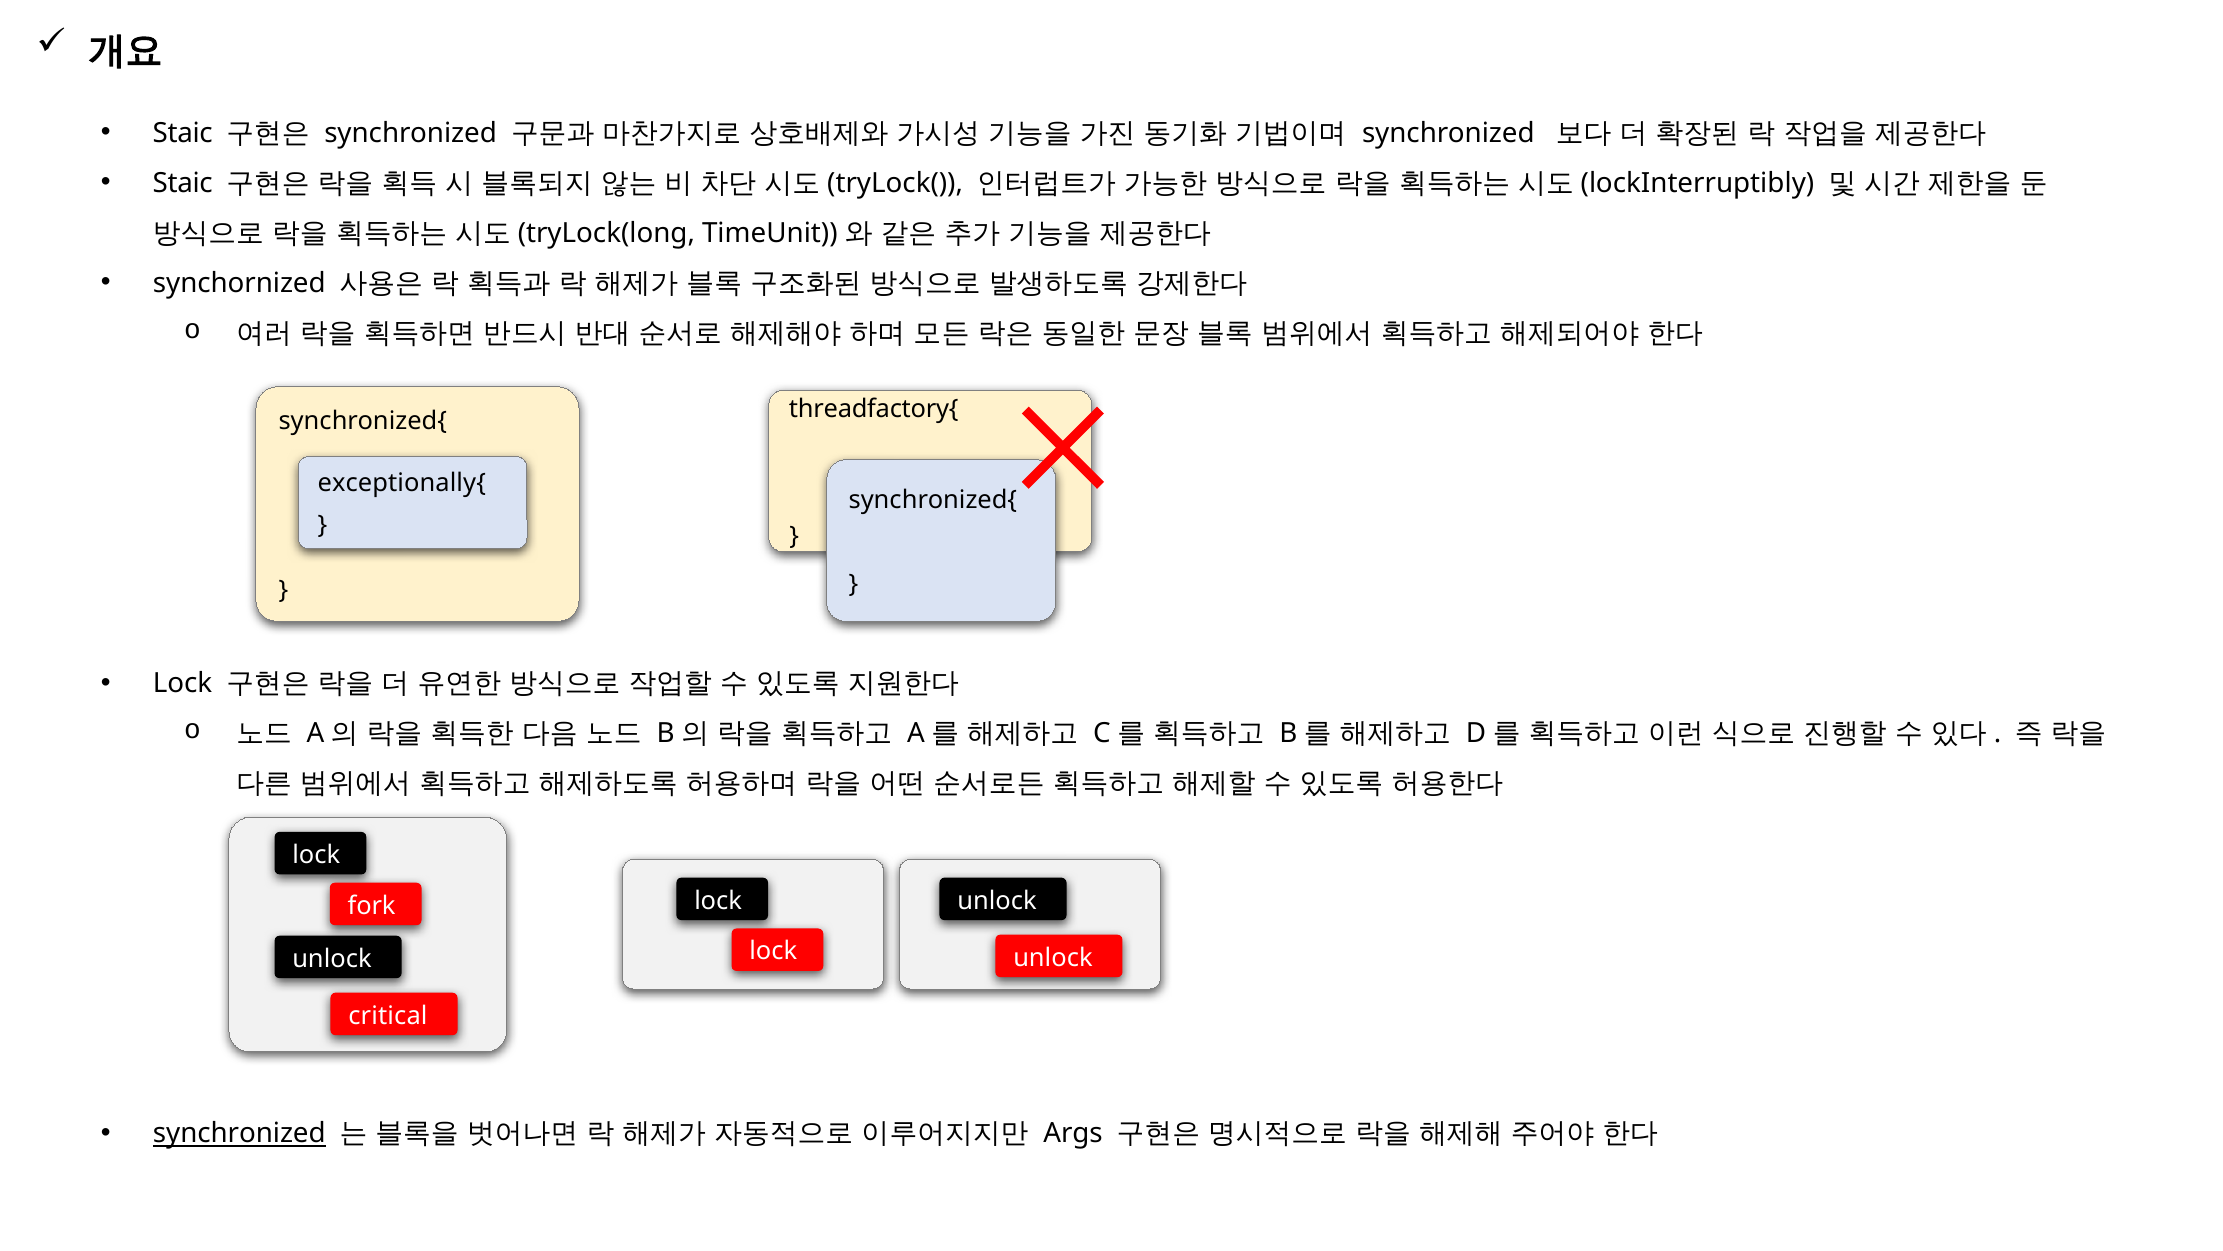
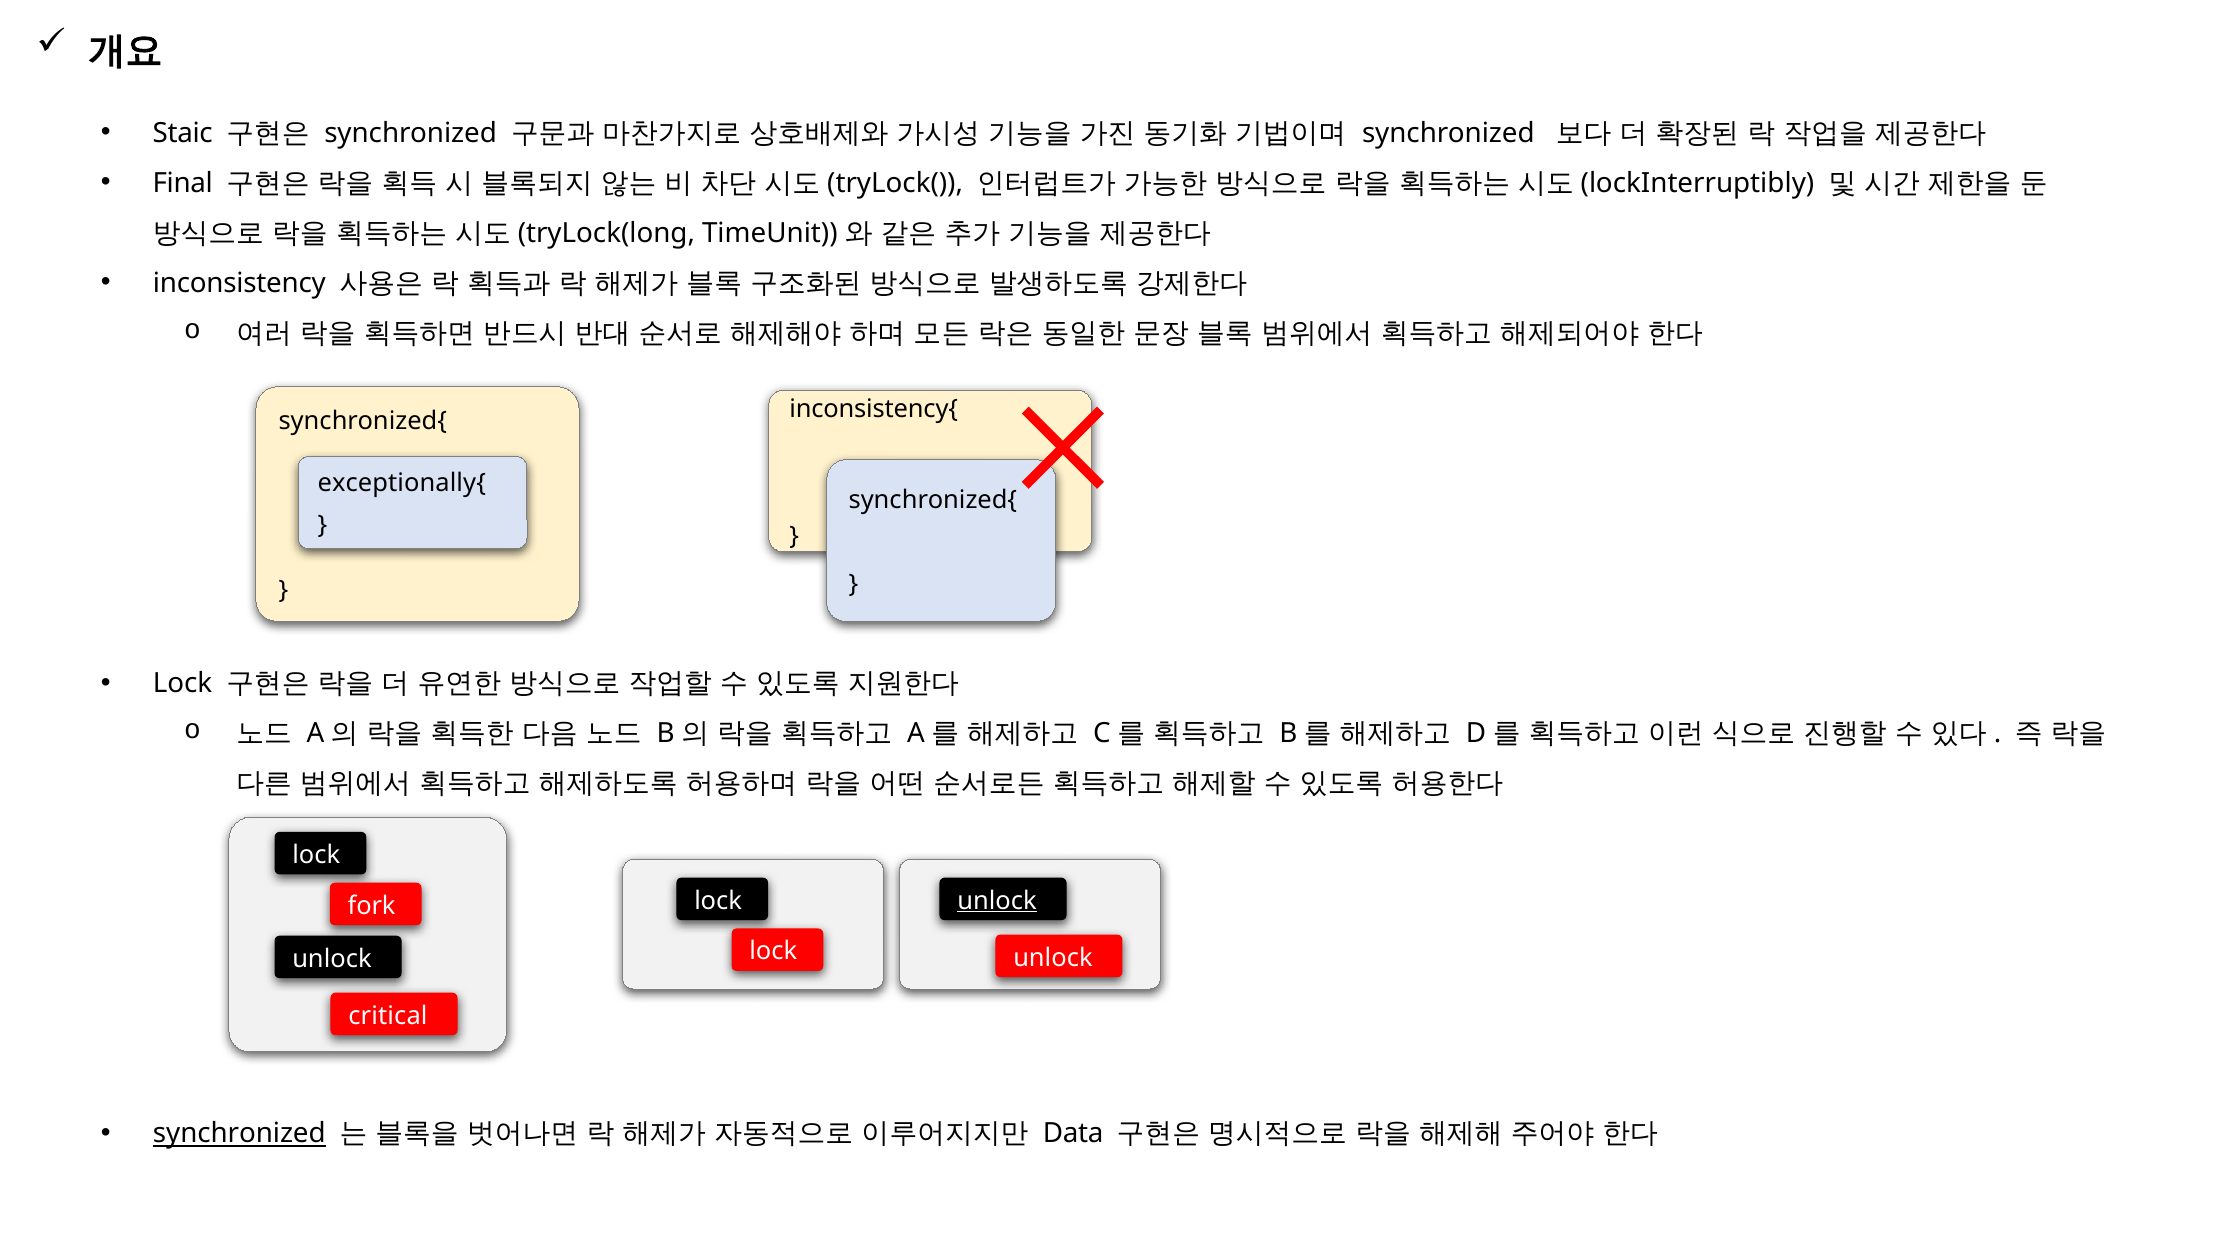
Staic: Staic -> Final (183, 183)
synchornized: synchornized -> inconsistency (239, 283)
threadfactory{: threadfactory{ -> inconsistency{ (874, 409)
unlock underline: none -> present (997, 900)
Args: Args -> Data (1073, 1133)
